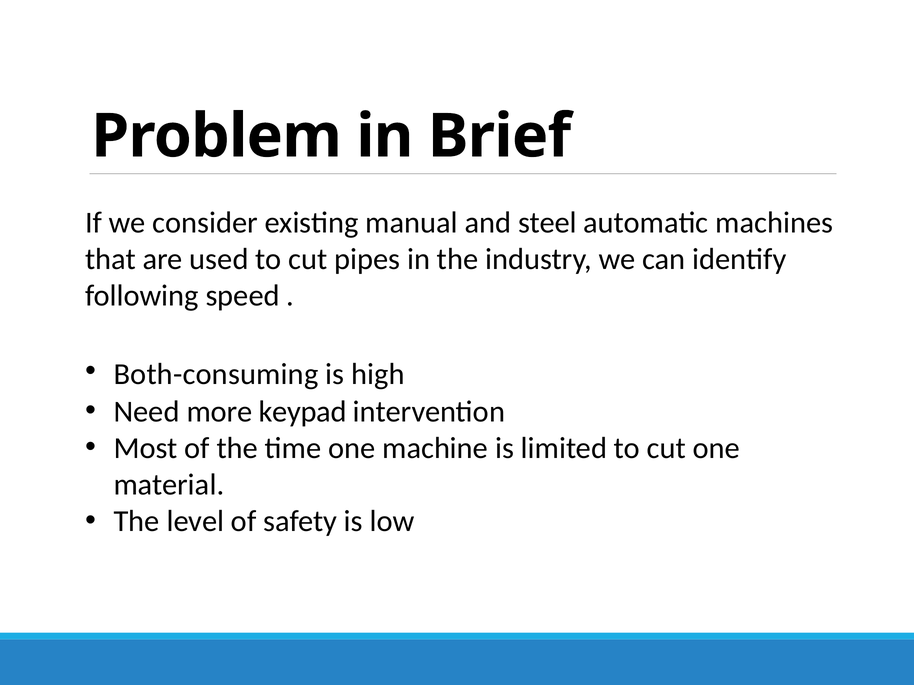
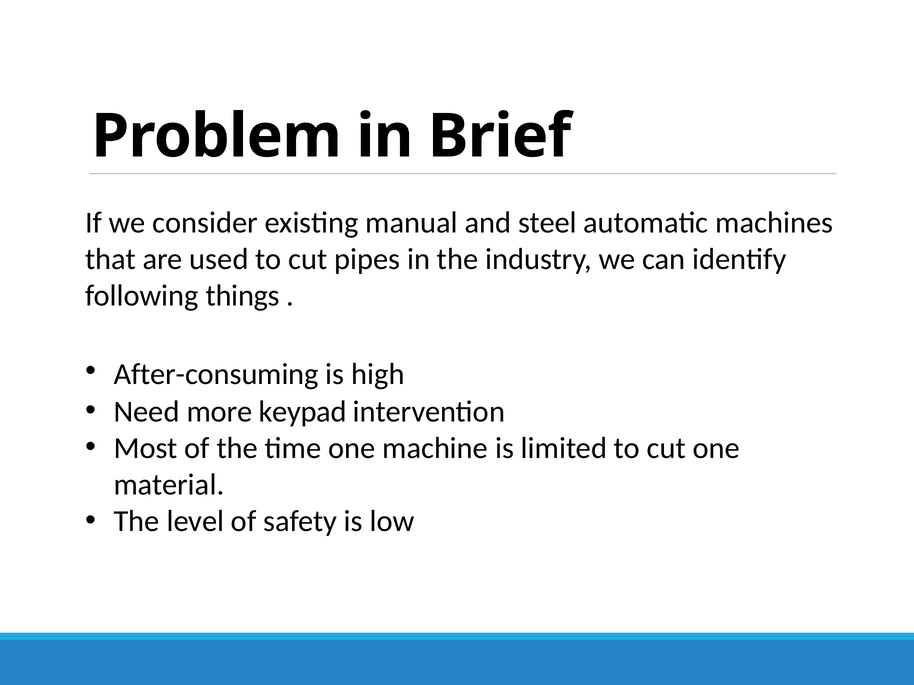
speed: speed -> things (243, 296)
Both-consuming: Both-consuming -> After-consuming (216, 374)
